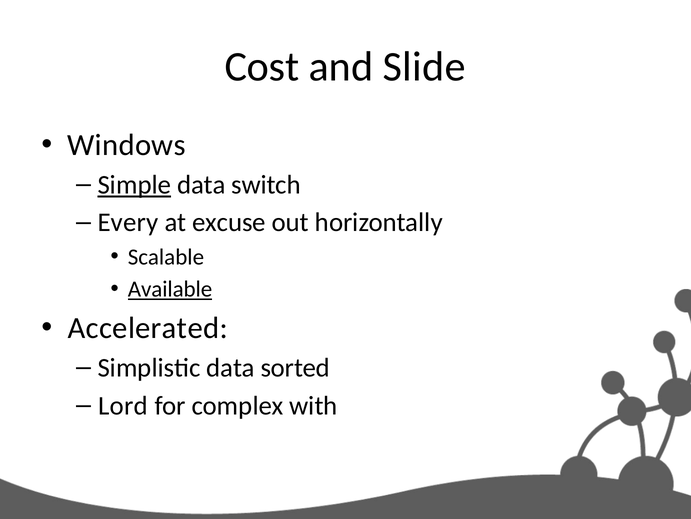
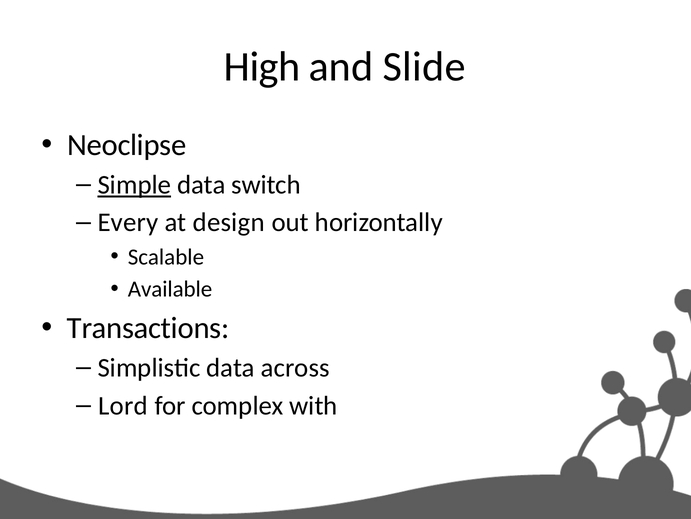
Cost: Cost -> High (262, 67)
Windows: Windows -> Neoclipse (127, 145)
excuse: excuse -> design (229, 222)
Available underline: present -> none (170, 289)
Accelerated: Accelerated -> Transactions (148, 328)
sorted: sorted -> across (295, 367)
